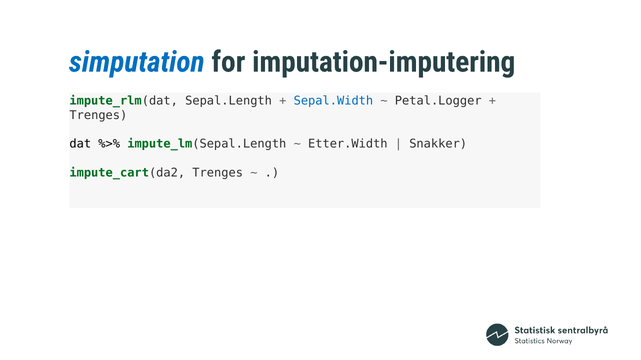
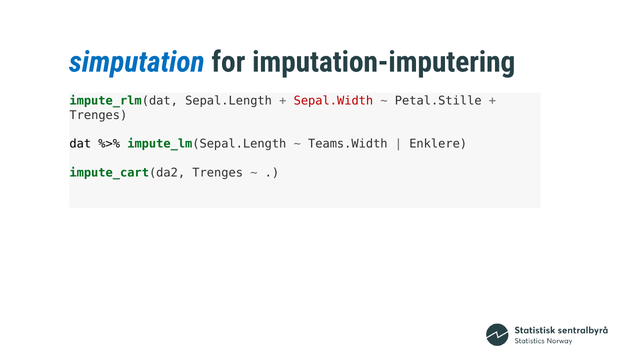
Sepal.Width colour: blue -> red (333, 101)
Petal.Logger: Petal.Logger -> Petal.Stille (438, 101)
Etter.Width: Etter.Width -> Teams.Width (348, 144)
Snakker: Snakker -> Enklere (438, 144)
